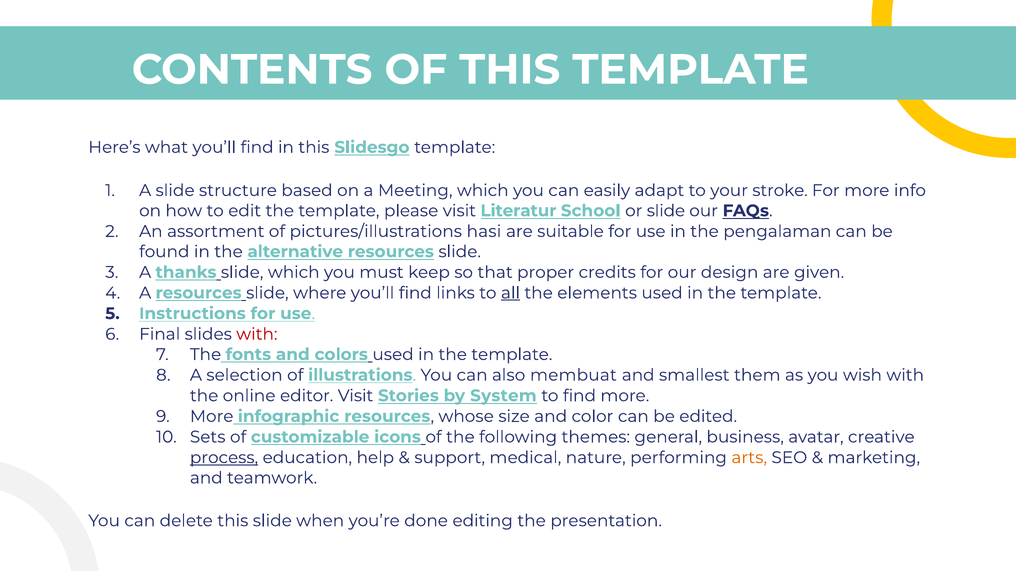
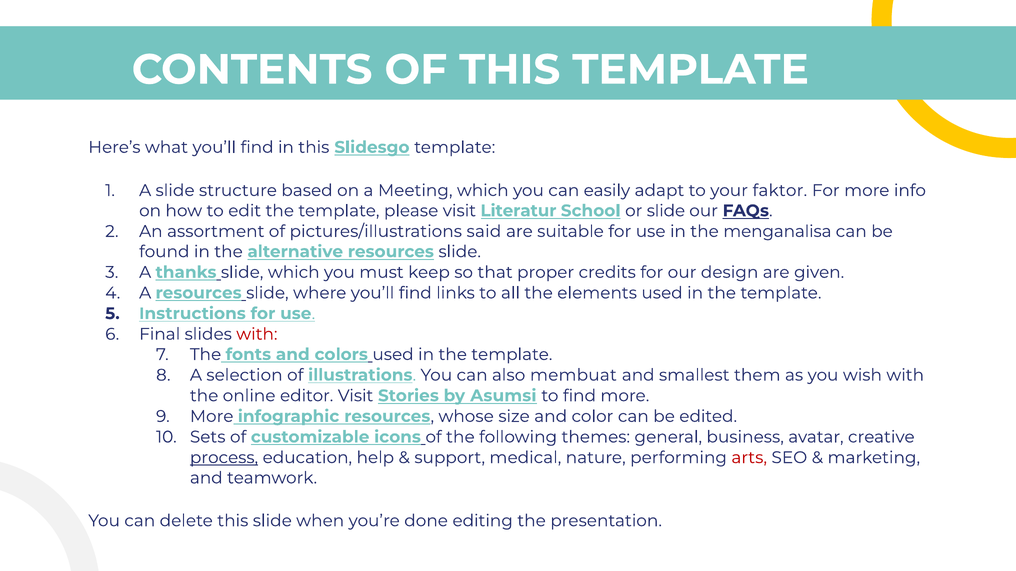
stroke: stroke -> faktor (780, 191)
hasi: hasi -> said (484, 232)
pengalaman: pengalaman -> menganalisa (777, 232)
all underline: present -> none (510, 293)
System: System -> Asumsi (503, 396)
arts colour: orange -> red (749, 458)
